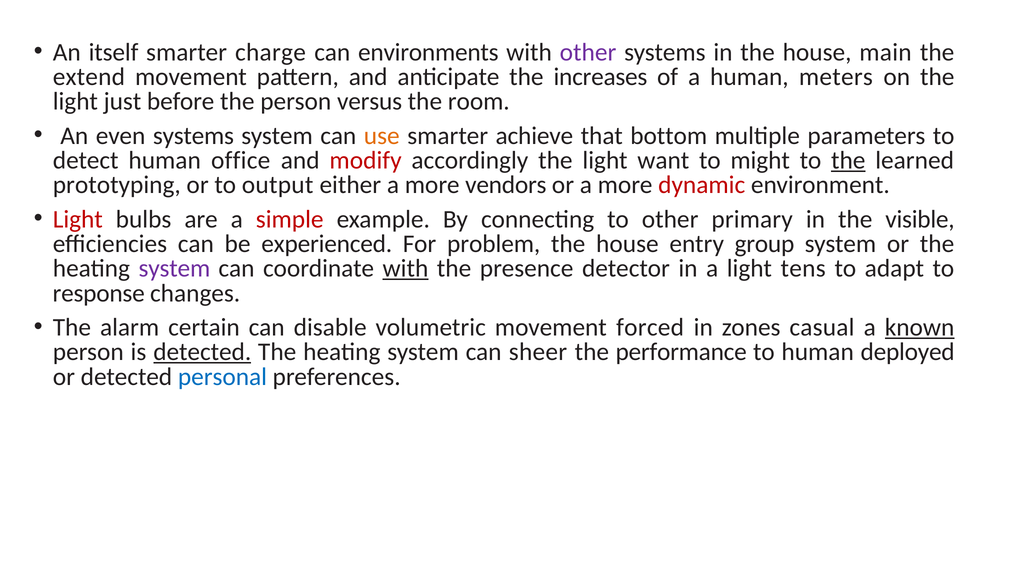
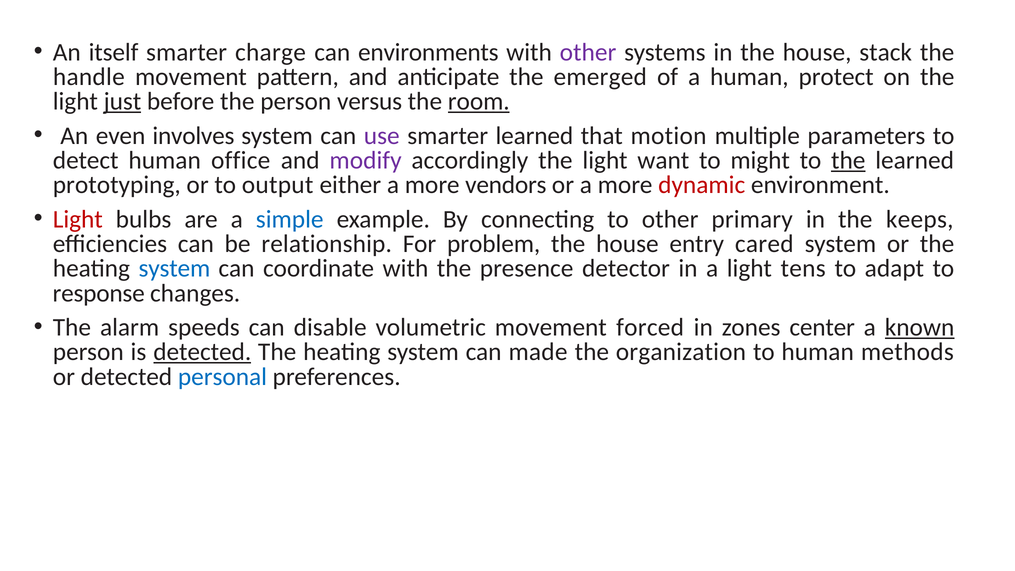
main: main -> stack (886, 52)
extend: extend -> handle (89, 77)
increases: increases -> emerged (600, 77)
meters: meters -> protect (836, 77)
just underline: none -> present (122, 101)
room underline: none -> present (479, 101)
even systems: systems -> involves (193, 136)
use colour: orange -> purple (382, 136)
smarter achieve: achieve -> learned (534, 136)
bottom: bottom -> motion (669, 136)
modify colour: red -> purple (366, 160)
simple colour: red -> blue (290, 219)
visible: visible -> keeps (920, 219)
experienced: experienced -> relationship (327, 244)
group: group -> cared (764, 244)
system colour: purple -> blue (174, 268)
with underline: present -> none (405, 268)
certain: certain -> speeds (204, 327)
casual: casual -> center (822, 327)
sheer: sheer -> made (538, 352)
performance: performance -> organization (681, 352)
deployed: deployed -> methods (907, 352)
